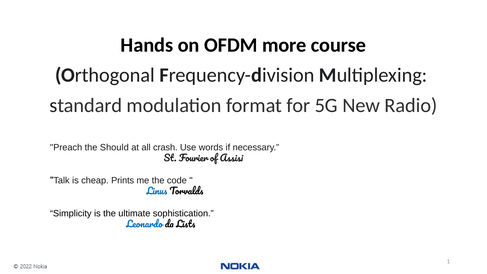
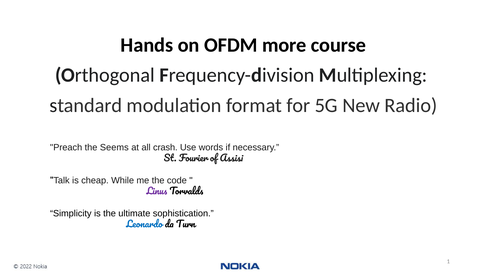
Should: Should -> Seems (114, 148)
Prints: Prints -> While (123, 180)
Linus colour: blue -> purple (157, 191)
Lists: Lists -> Turn (186, 224)
